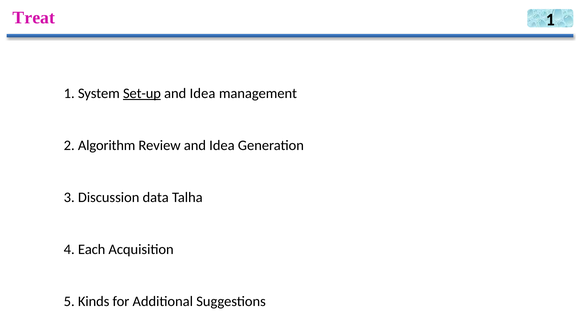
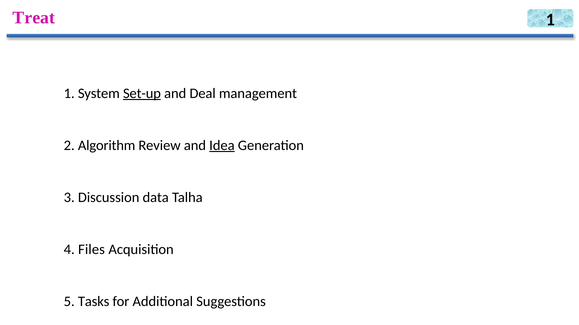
Idea: Idea -> Deal (203, 94)
Idea underline: none -> present (222, 146)
Each: Each -> Files (92, 250)
Kinds: Kinds -> Tasks (94, 302)
